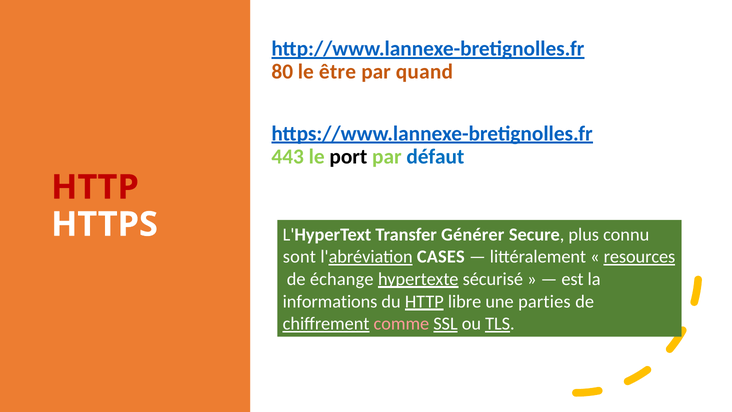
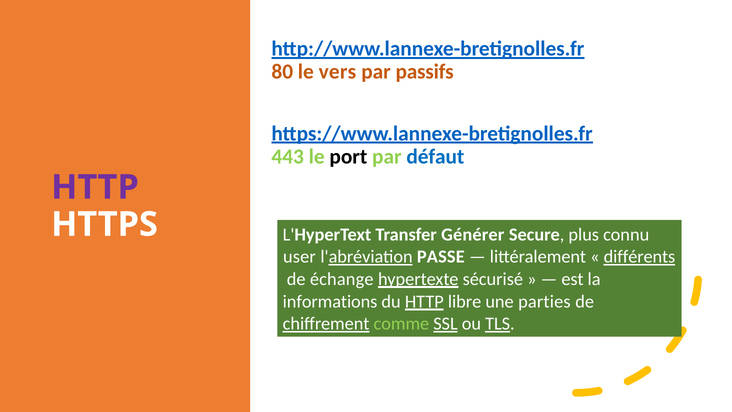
être: être -> vers (337, 72)
quand: quand -> passifs (425, 72)
HTTP colour: red -> purple (95, 187)
sont: sont -> user (299, 257)
CASES: CASES -> PASSE (441, 257)
resources: resources -> différents (639, 257)
comme colour: pink -> light green (401, 324)
